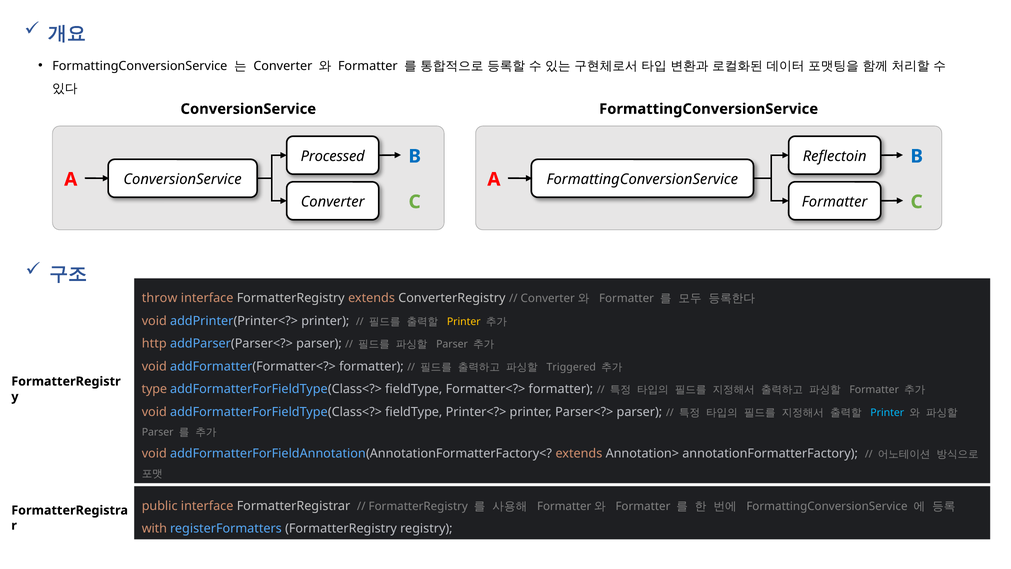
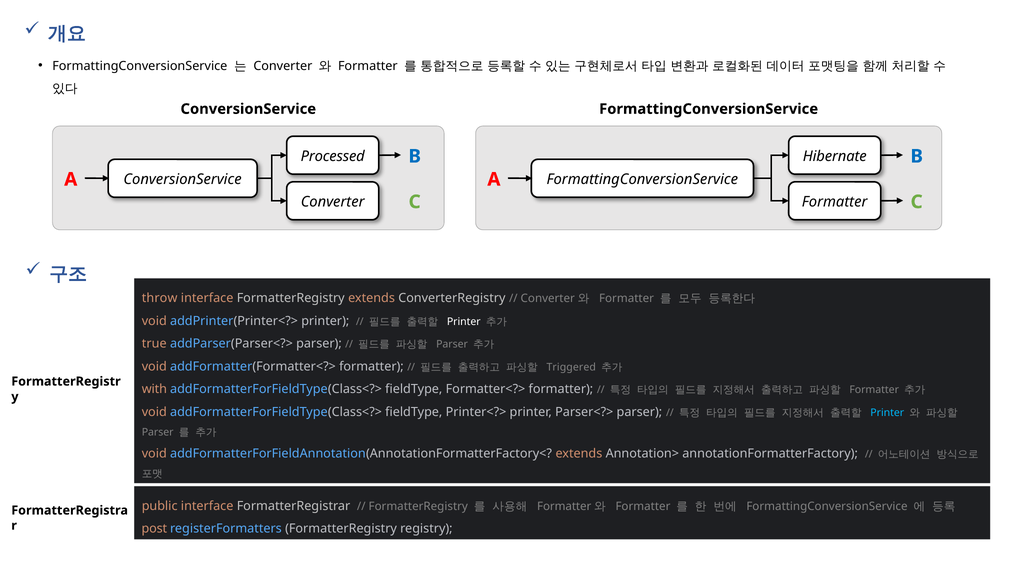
Reflectoin: Reflectoin -> Hibernate (835, 156)
Printer colour: yellow -> white (464, 321)
http: http -> true (154, 343)
type: type -> with (154, 389)
with: with -> post (154, 529)
